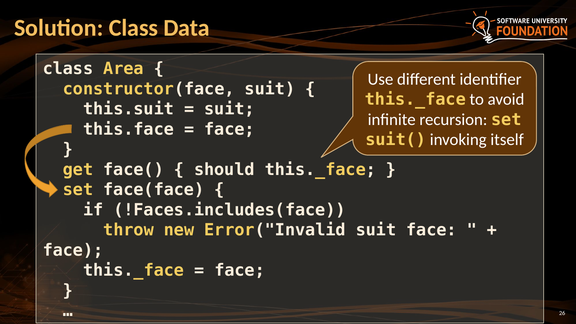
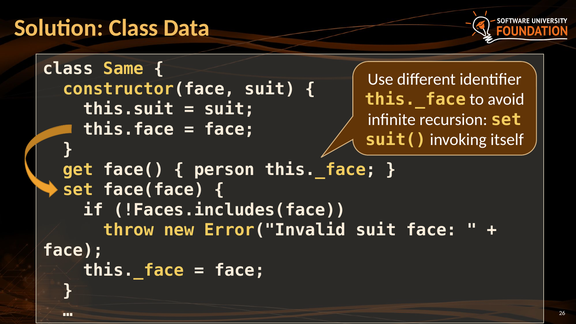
Area: Area -> Same (124, 69)
should: should -> person (224, 170)
